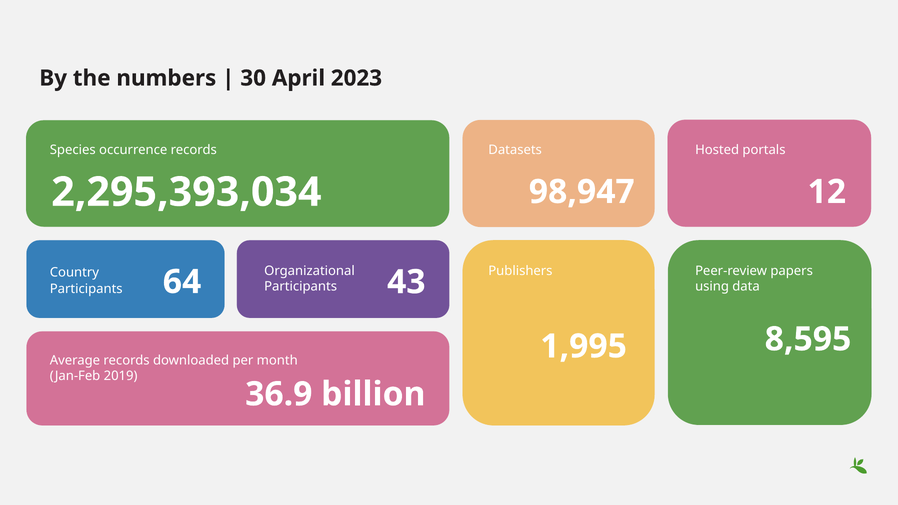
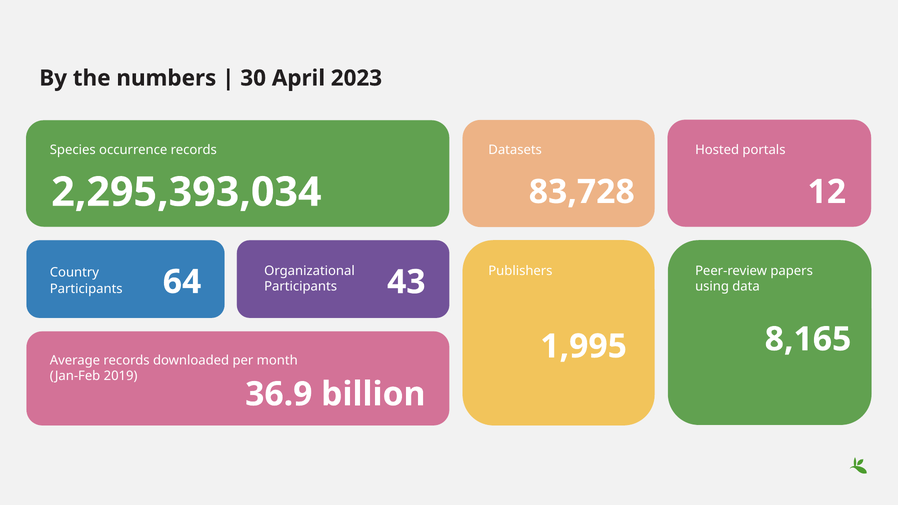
98,947: 98,947 -> 83,728 (582, 192)
8,595: 8,595 -> 8,165 (808, 339)
